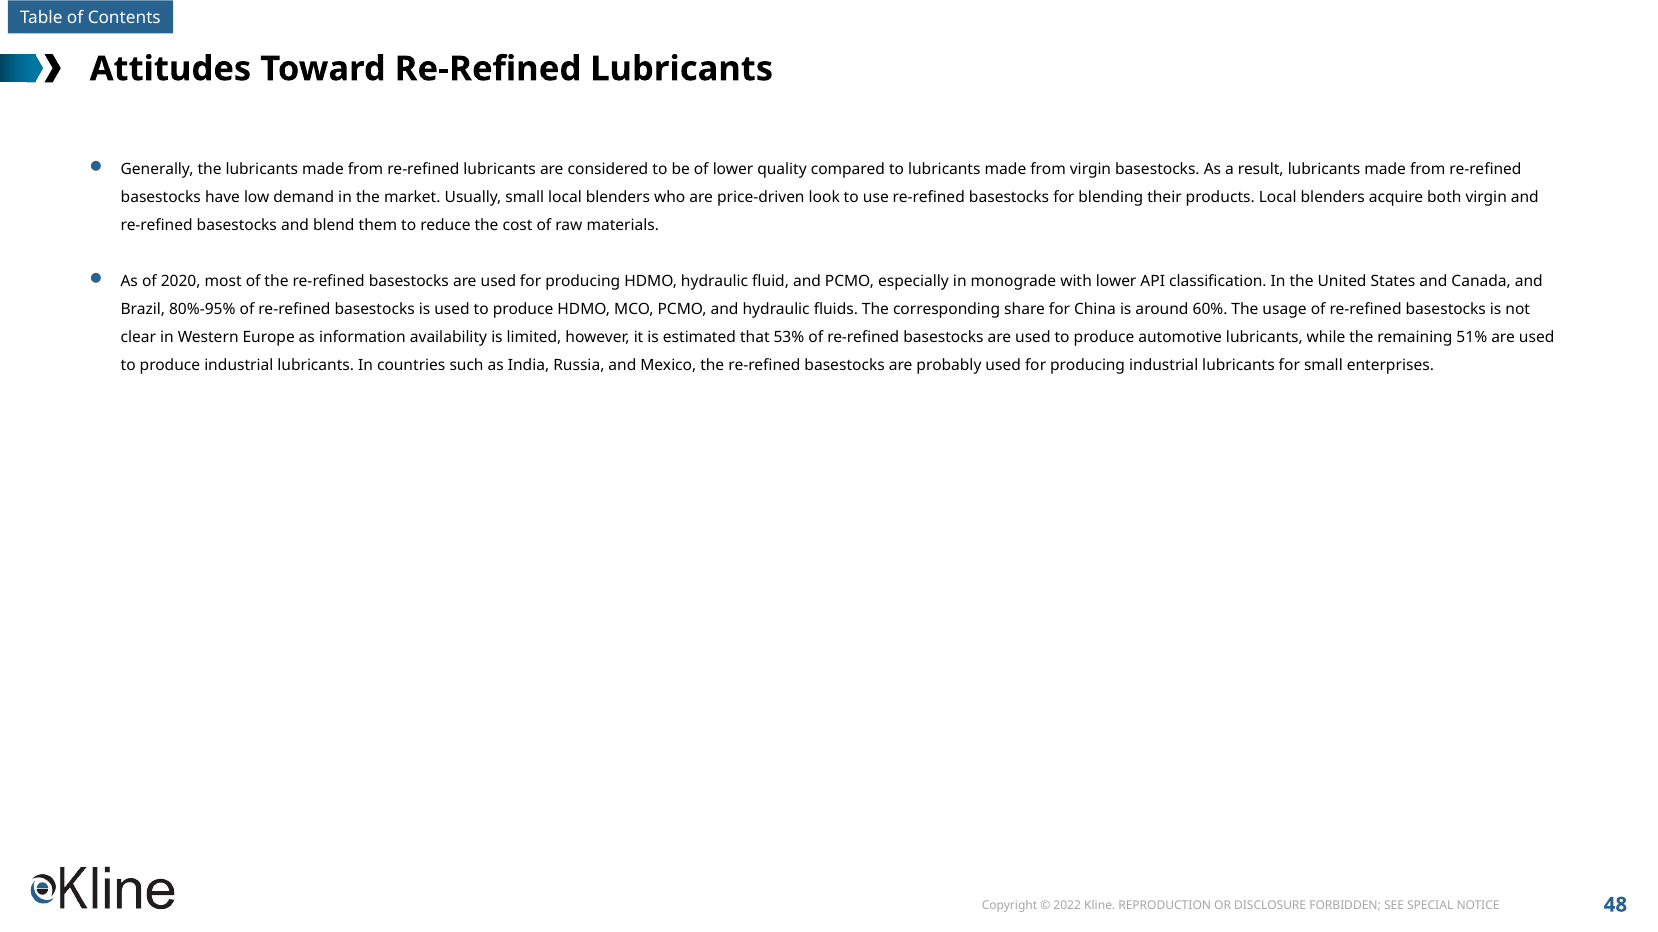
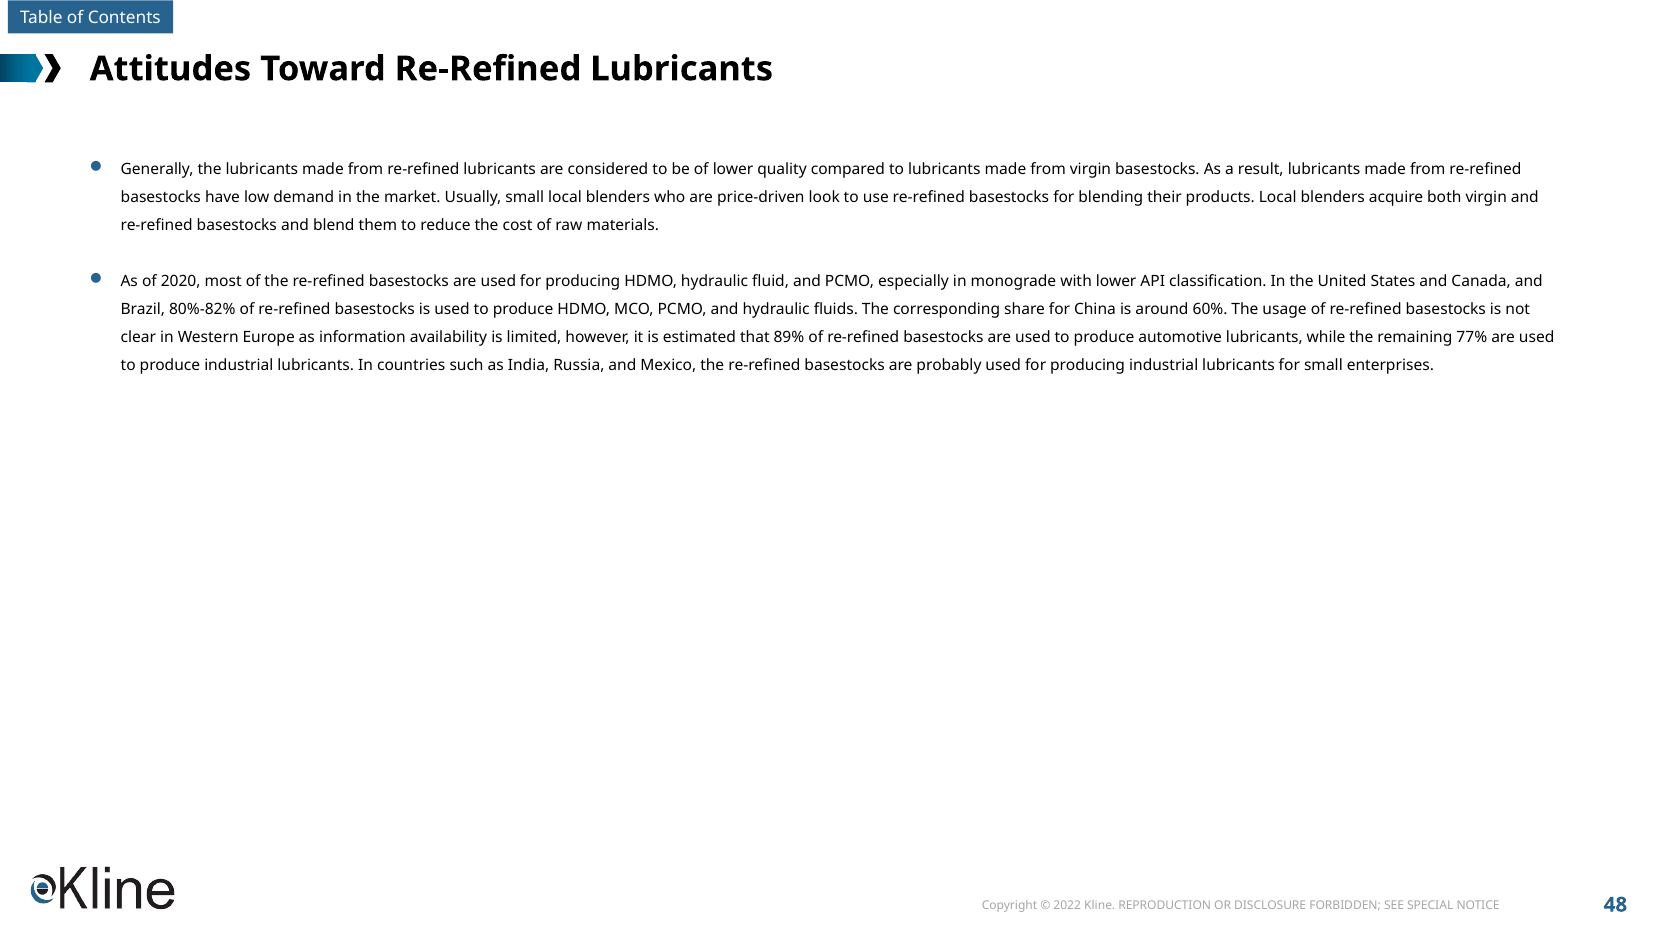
80%-95%: 80%-95% -> 80%-82% (202, 310)
53%: 53% -> 89% (789, 338)
51%: 51% -> 77% (1472, 338)
